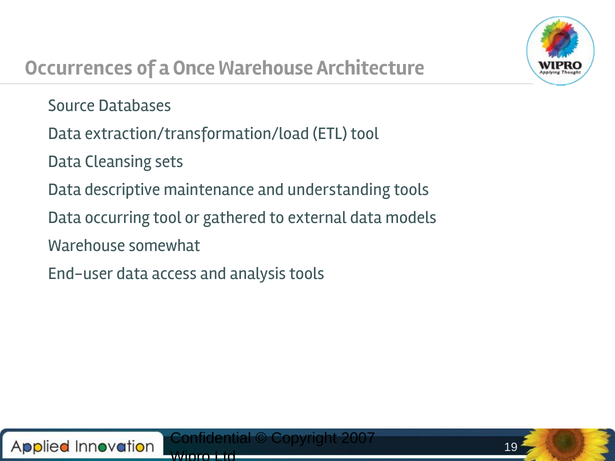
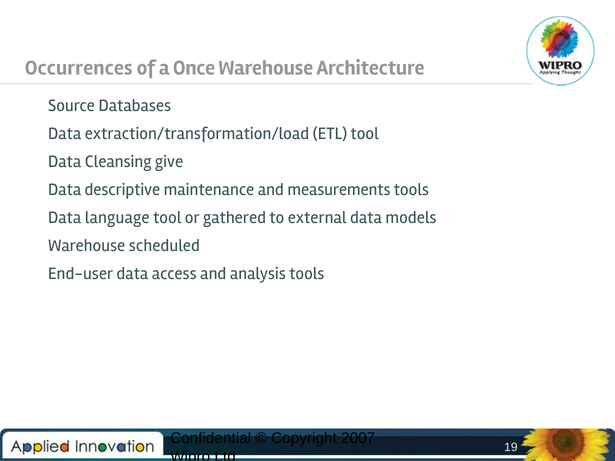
sets: sets -> give (169, 162)
understanding: understanding -> measurements (339, 190)
occurring: occurring -> language (117, 218)
somewhat: somewhat -> scheduled (164, 246)
